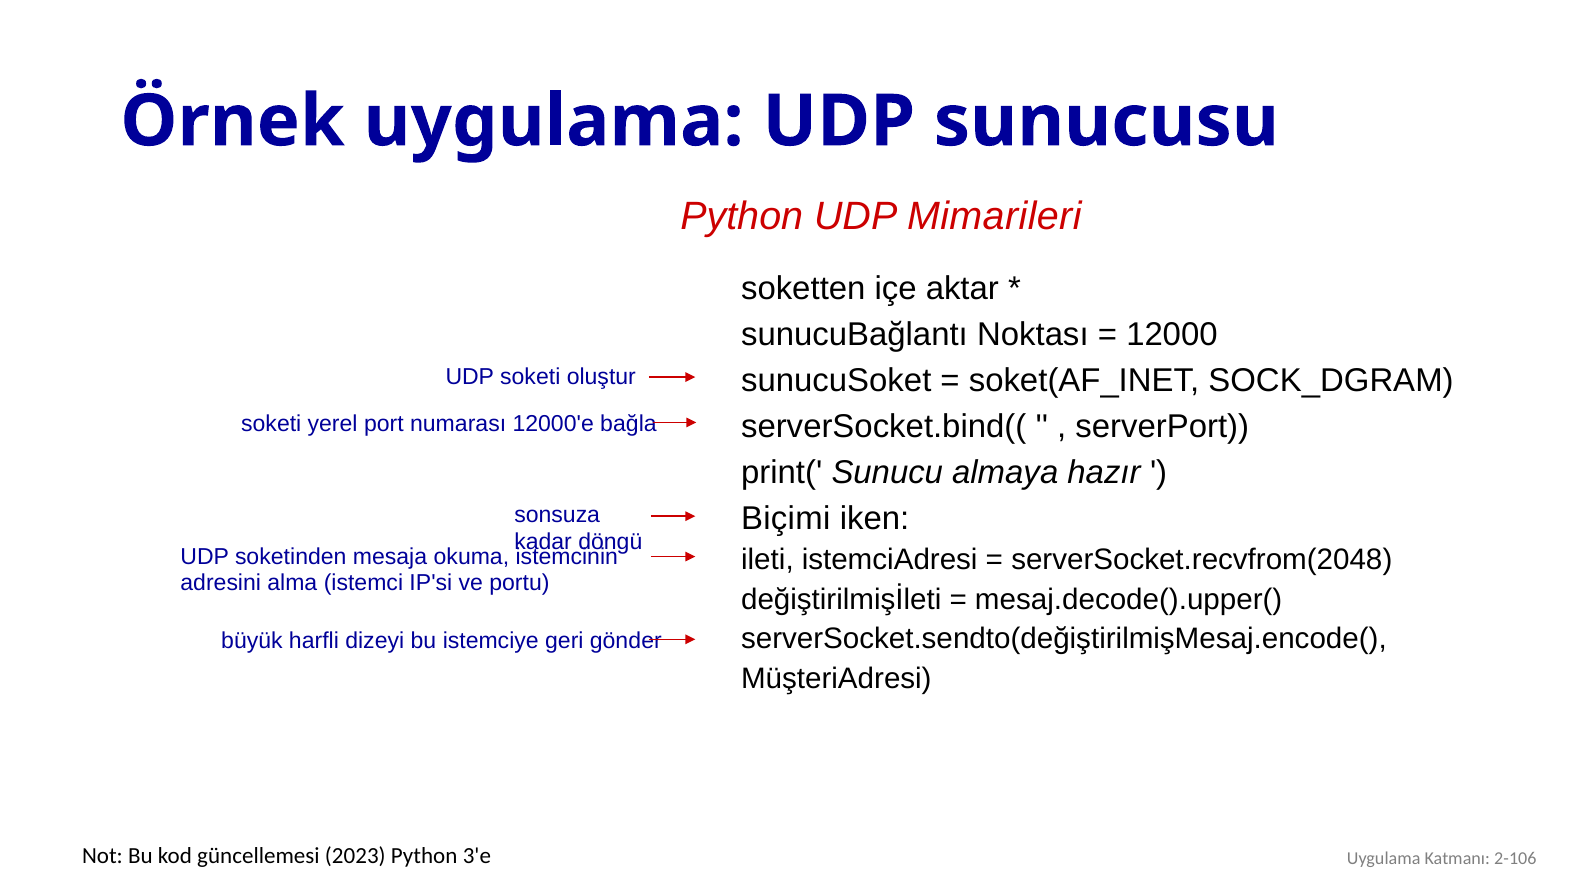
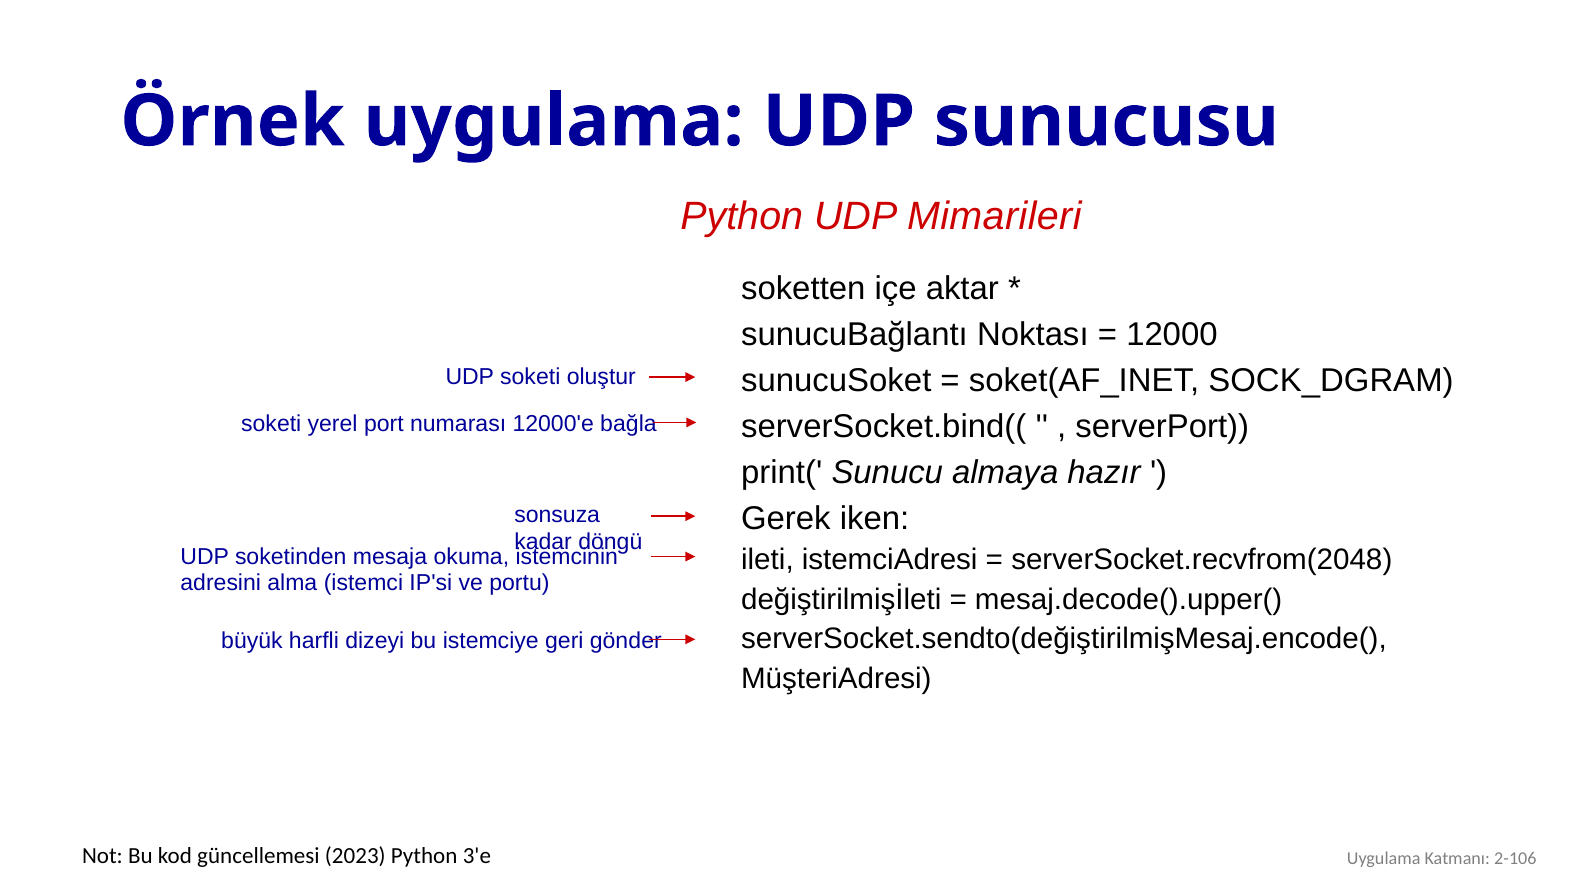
Biçimi: Biçimi -> Gerek (786, 519)
